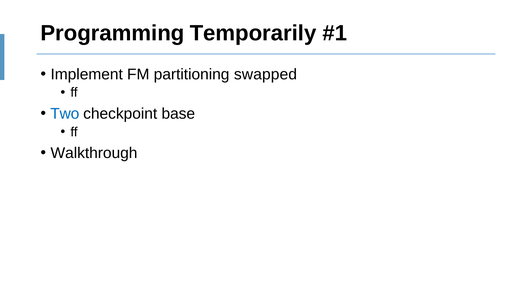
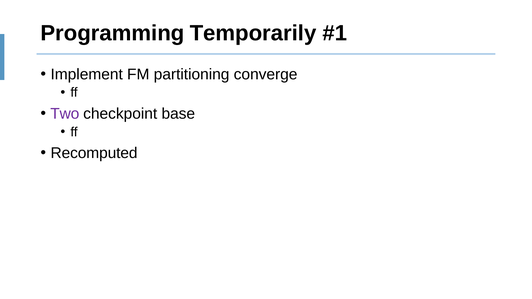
swapped: swapped -> converge (266, 74)
Two colour: blue -> purple (65, 114)
Walkthrough: Walkthrough -> Recomputed (94, 153)
